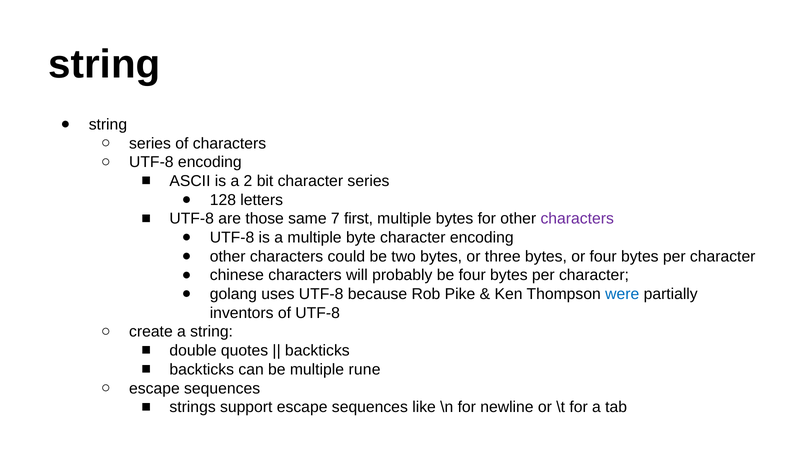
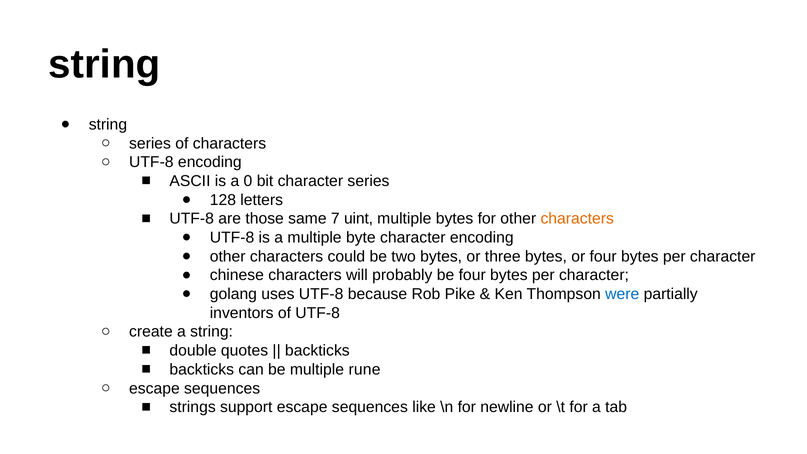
2: 2 -> 0 (248, 181)
first: first -> uint (359, 219)
characters colour: purple -> orange (577, 219)
